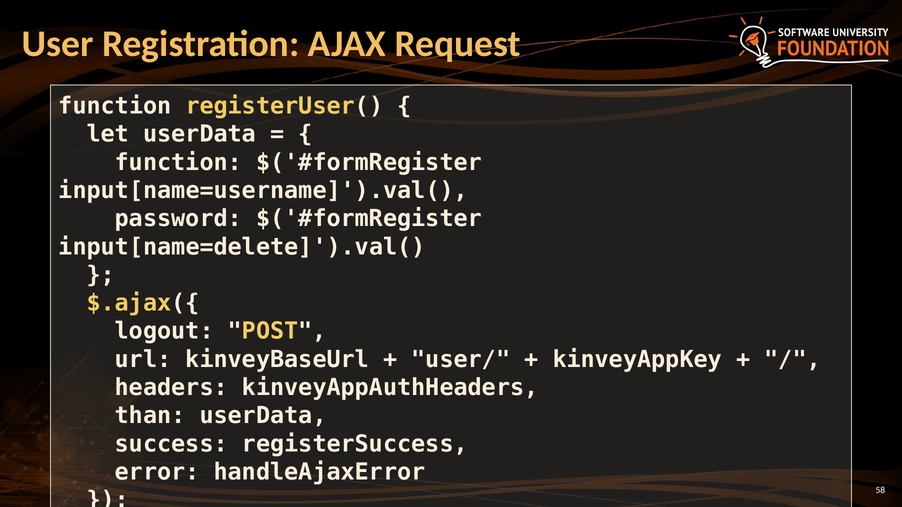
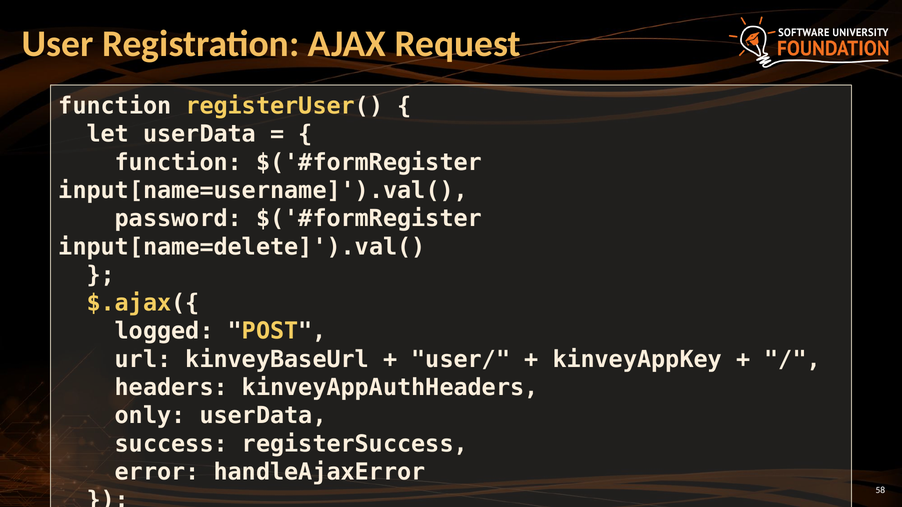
logout: logout -> logged (164, 332)
than: than -> only (150, 416)
